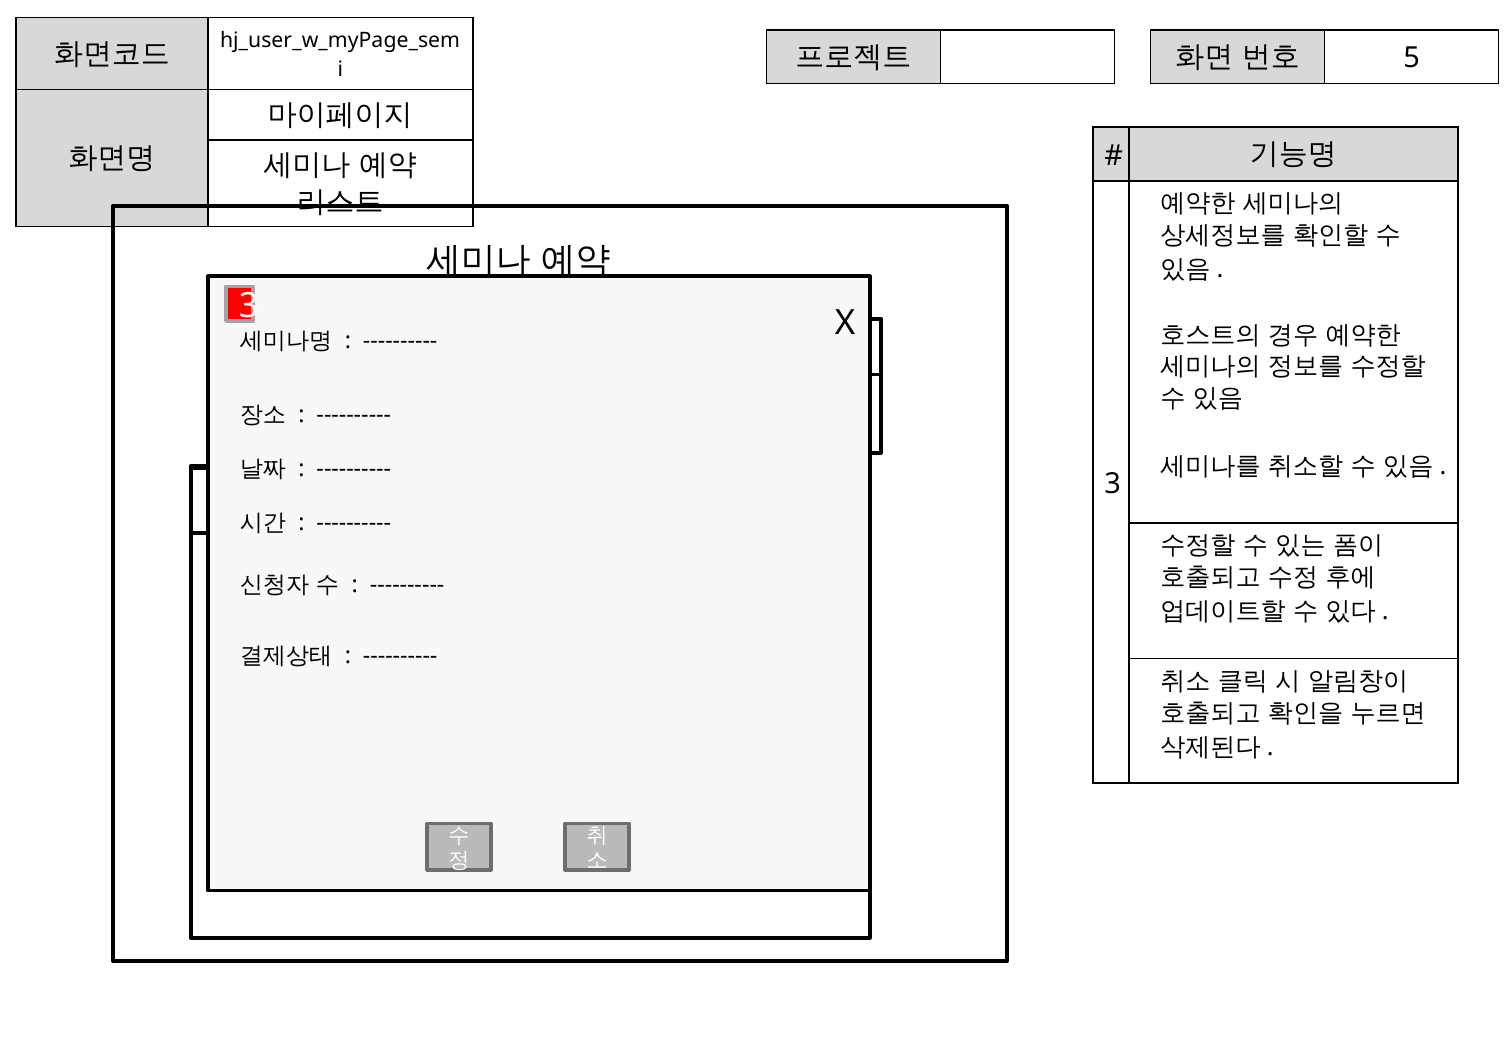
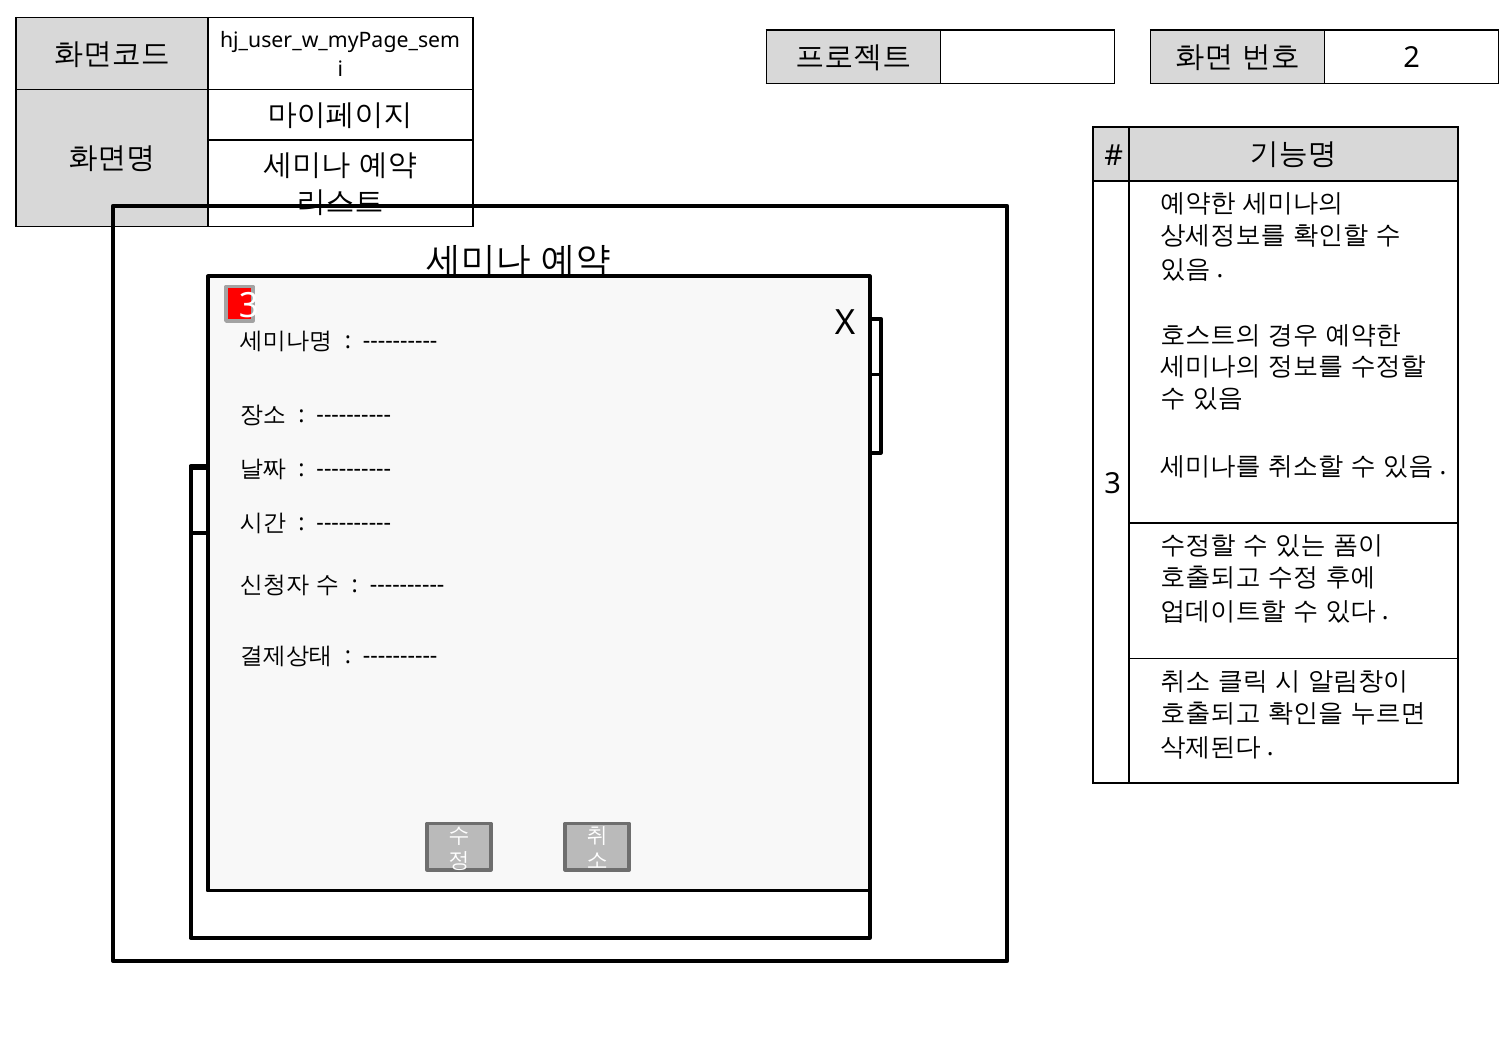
5: 5 -> 2 (1412, 58)
